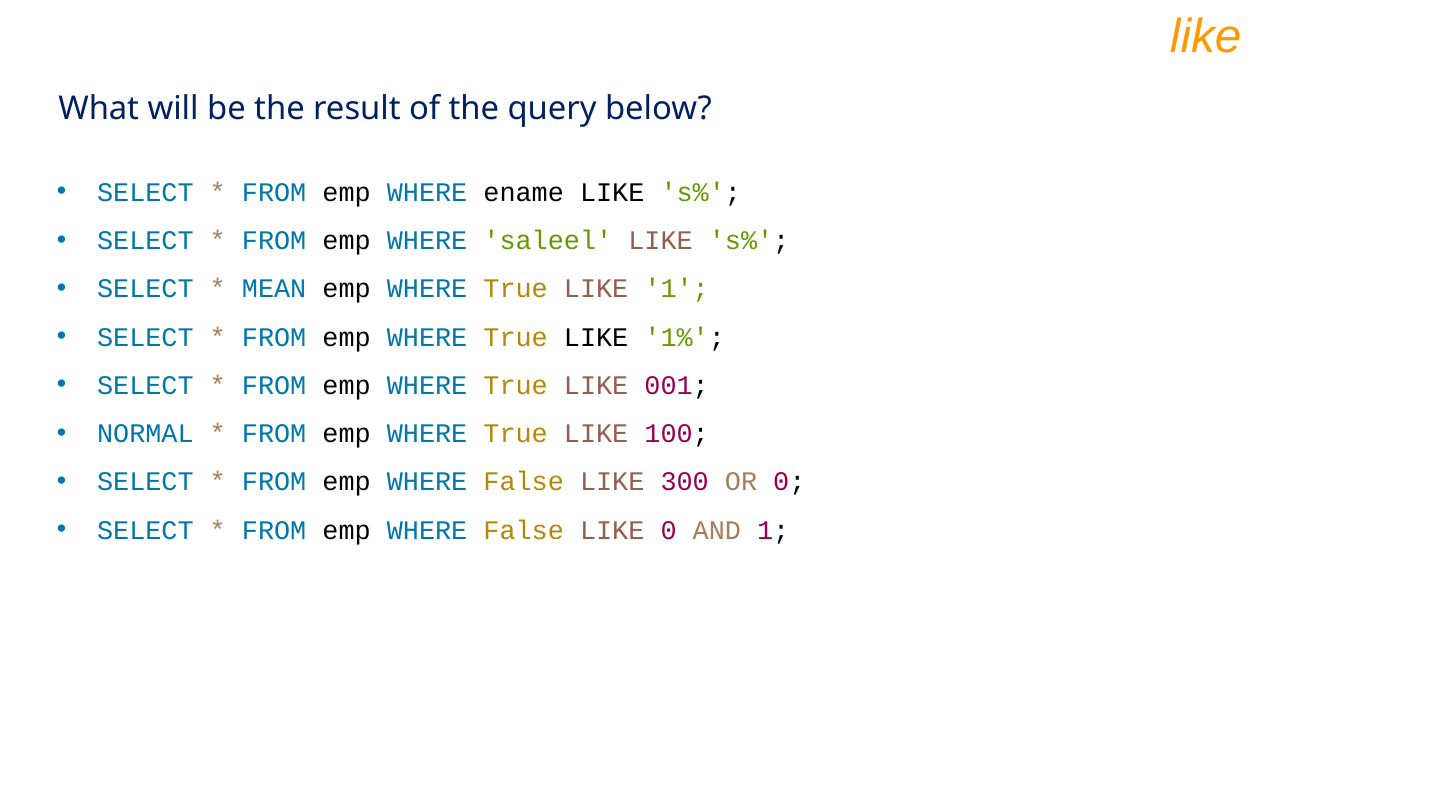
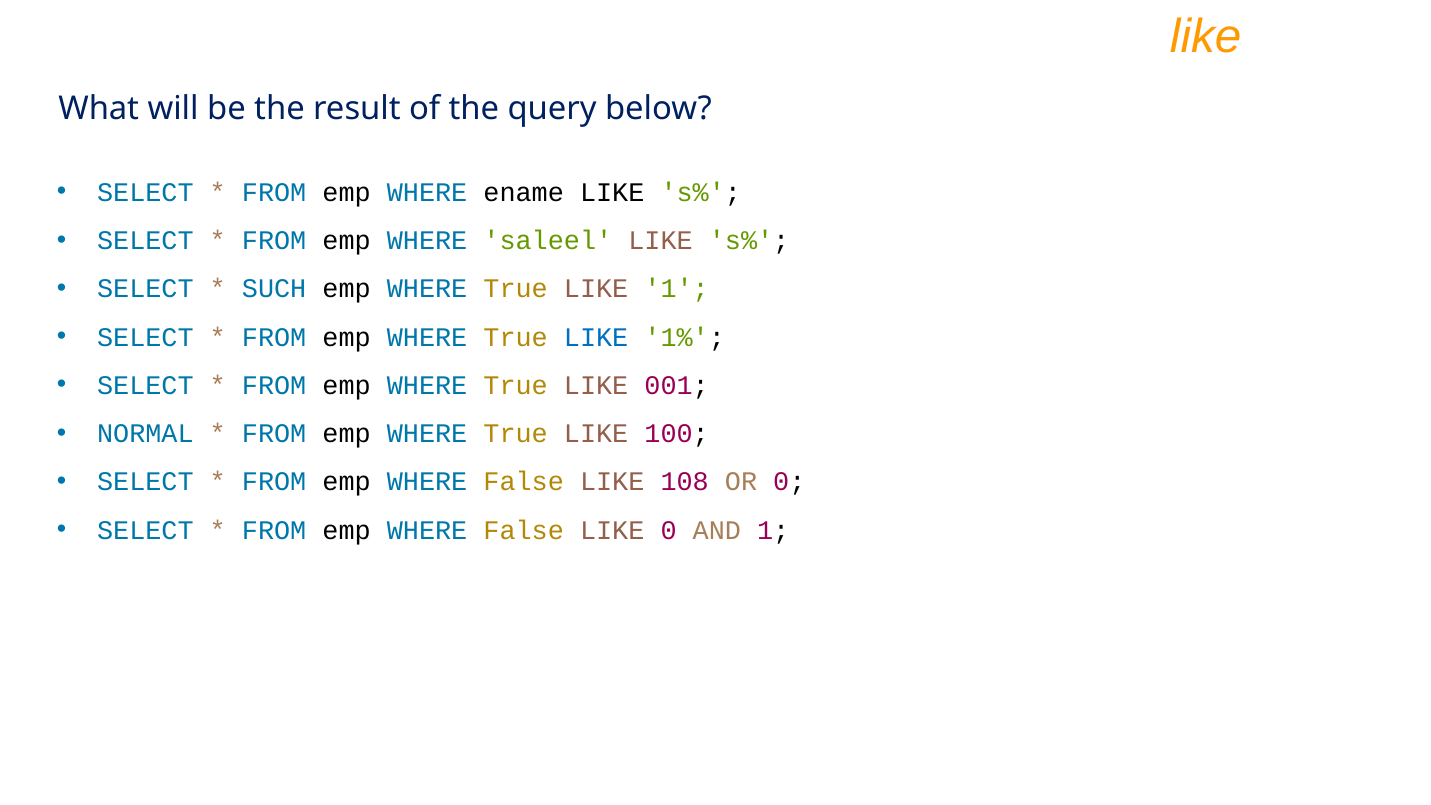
MEAN: MEAN -> SUCH (274, 289)
LIKE colour: black -> blue (596, 337)
300: 300 -> 108 (685, 482)
